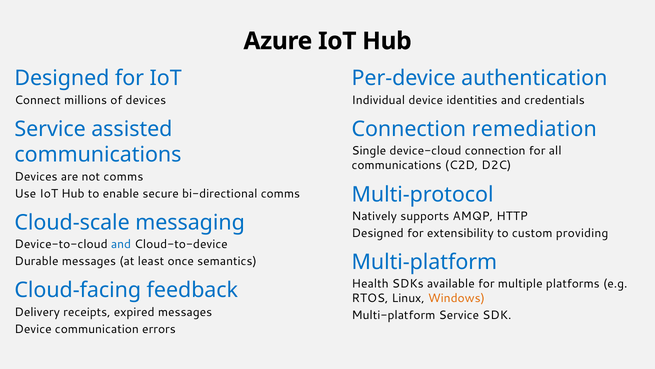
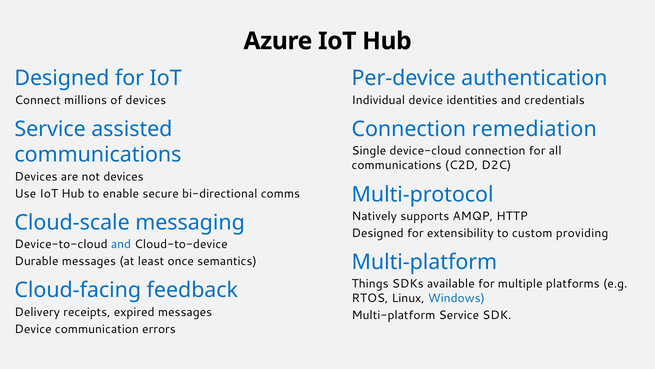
not comms: comms -> devices (124, 176)
Health: Health -> Things (370, 284)
Windows colour: orange -> blue (456, 298)
